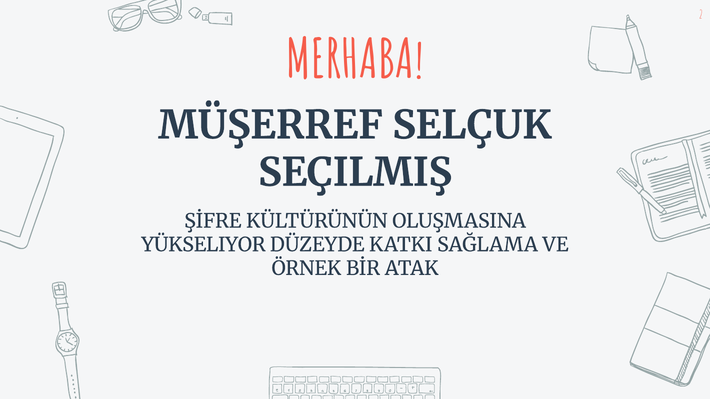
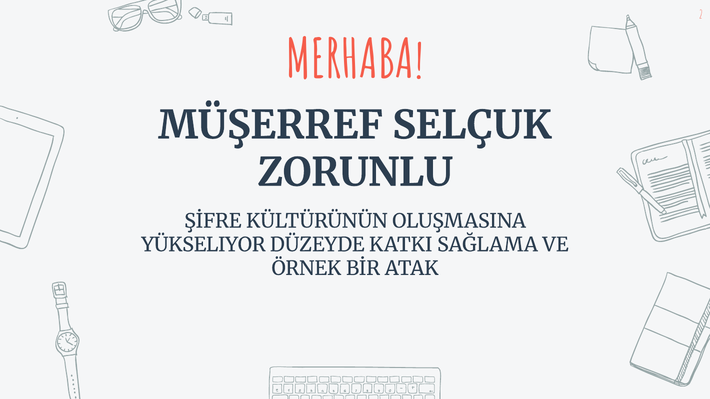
SEÇILMIŞ: SEÇILMIŞ -> ZORUNLU (355, 173)
